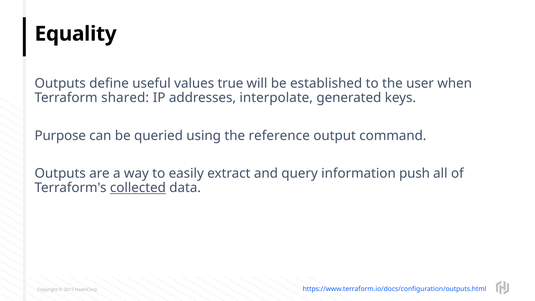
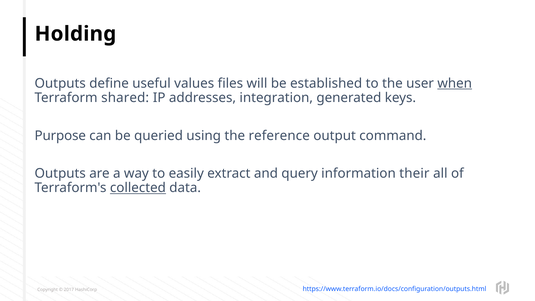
Equality: Equality -> Holding (75, 34)
true: true -> files (230, 83)
when underline: none -> present (455, 83)
interpolate: interpolate -> integration (276, 98)
push: push -> their (414, 173)
